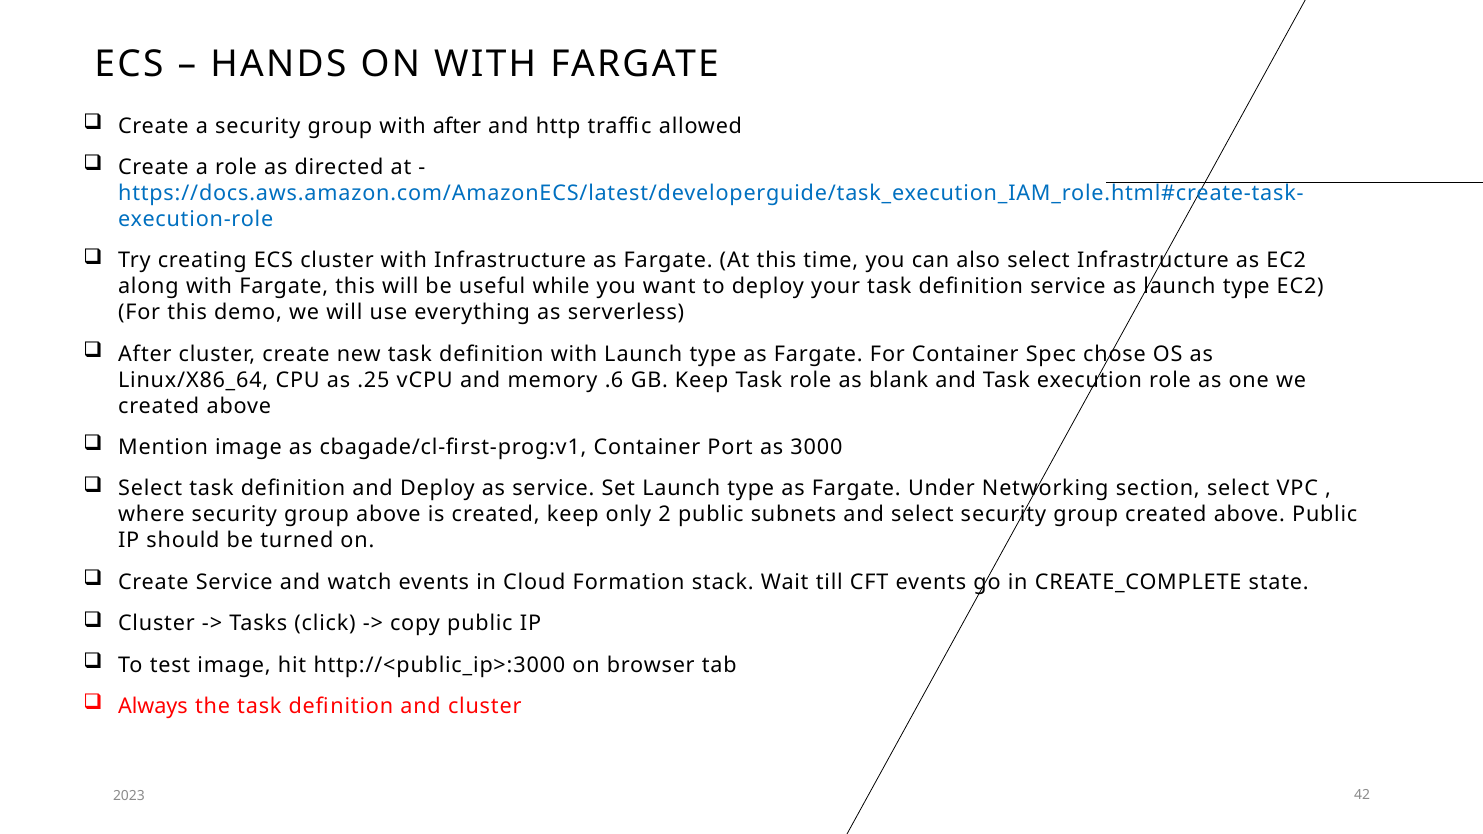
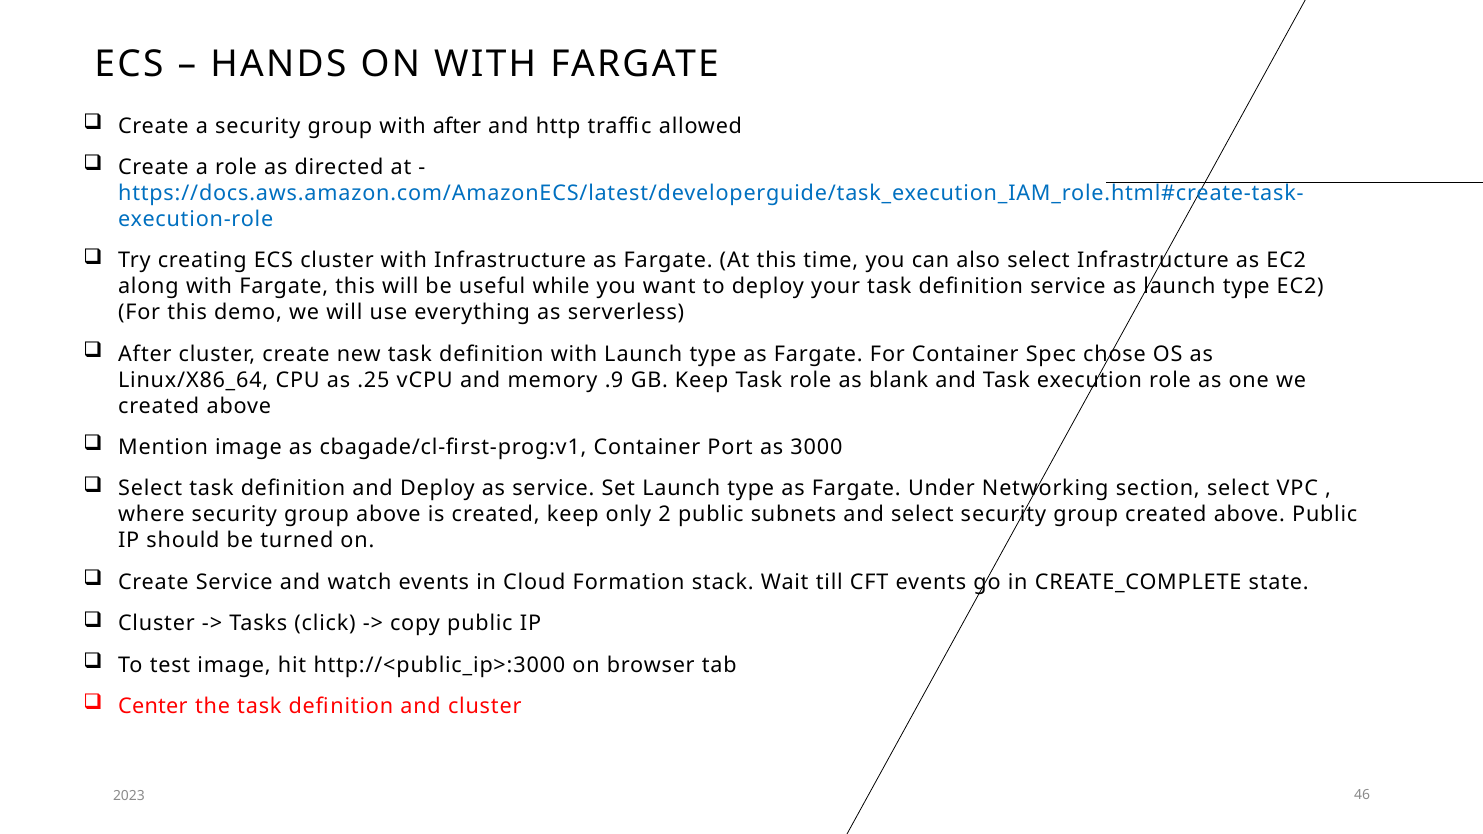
.6: .6 -> .9 (614, 380)
Always: Always -> Center (153, 706)
42: 42 -> 46 (1362, 795)
